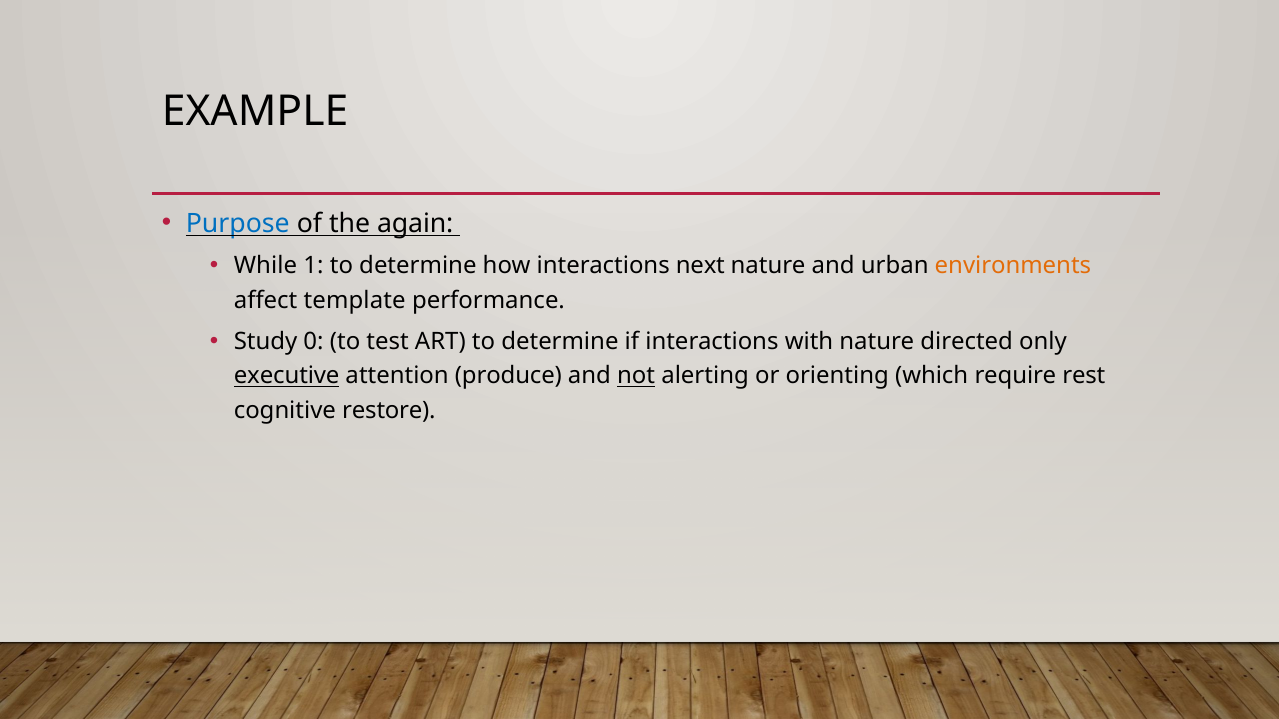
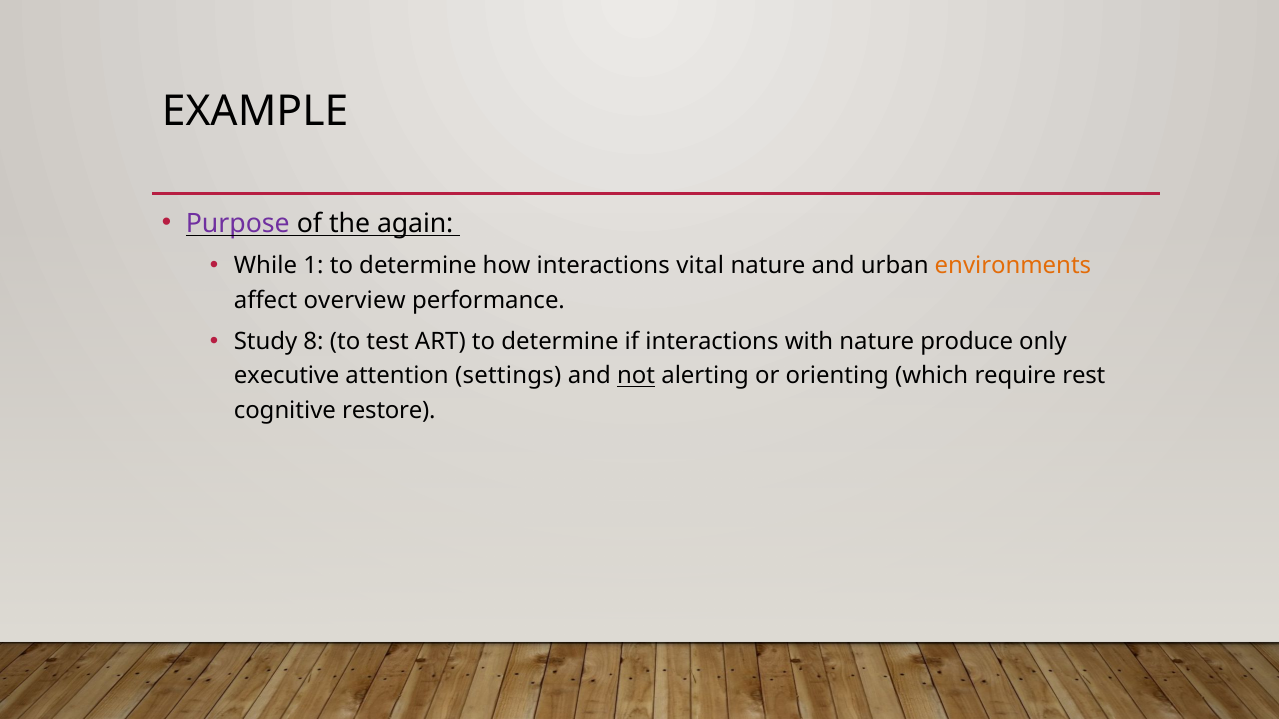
Purpose colour: blue -> purple (238, 224)
next: next -> vital (700, 266)
template: template -> overview (355, 301)
0: 0 -> 8 (314, 342)
directed: directed -> produce (967, 342)
executive underline: present -> none (287, 376)
produce: produce -> settings (508, 376)
